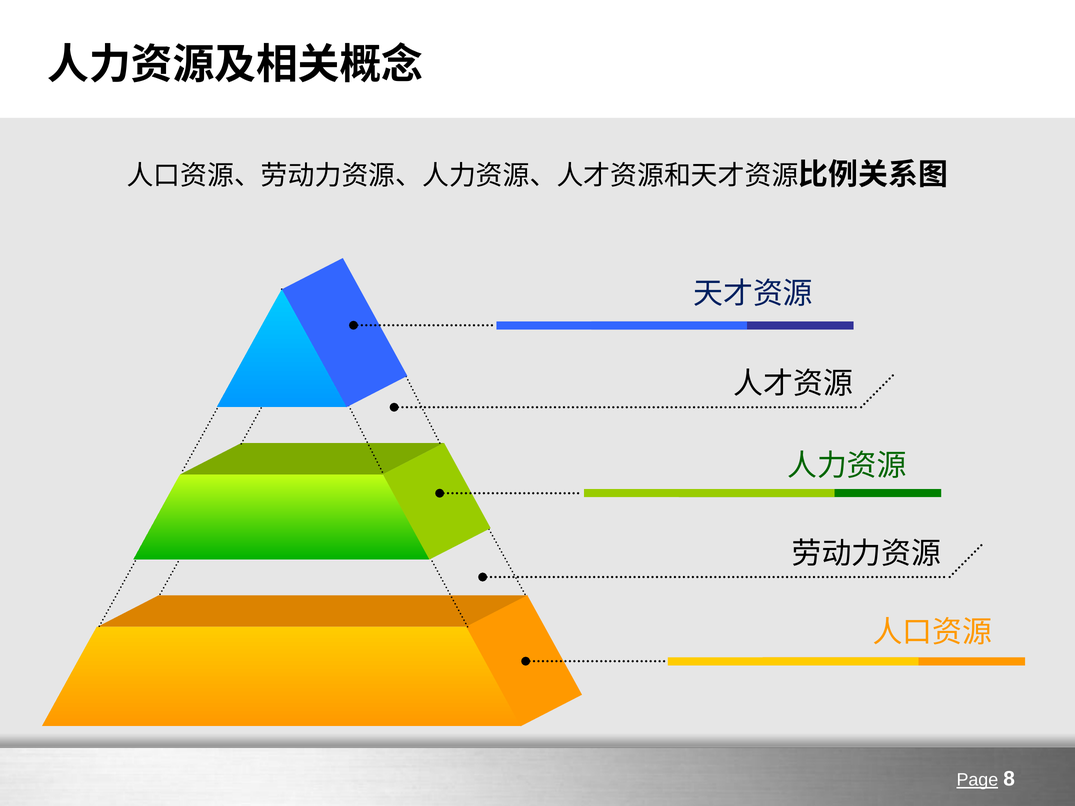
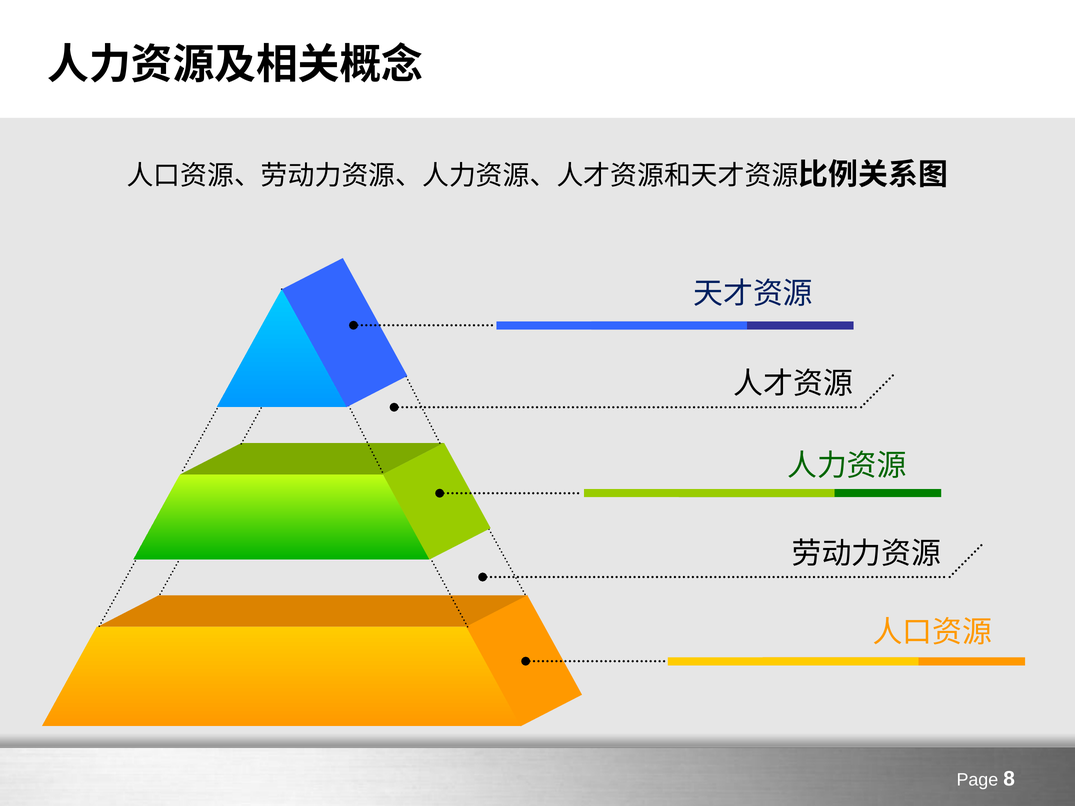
Page underline: present -> none (977, 780)
